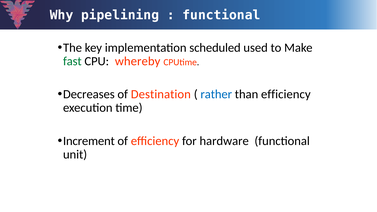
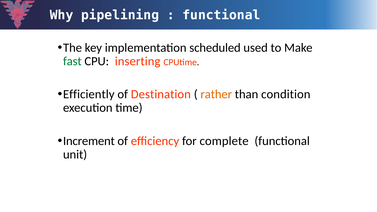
whereby: whereby -> inserting (138, 61)
Decreases: Decreases -> Efficiently (89, 94)
rather colour: blue -> orange (216, 94)
than efficiency: efficiency -> condition (286, 94)
hardware: hardware -> complete (224, 141)
